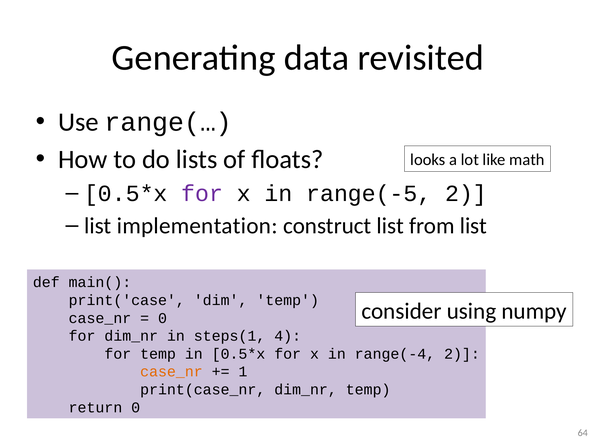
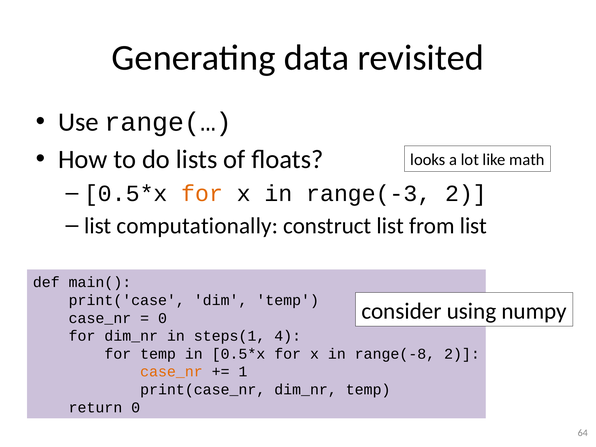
for colour: purple -> orange (202, 194)
range(-5: range(-5 -> range(-3 (369, 194)
implementation: implementation -> computationally (197, 226)
range(-4: range(-4 -> range(-8 (395, 354)
